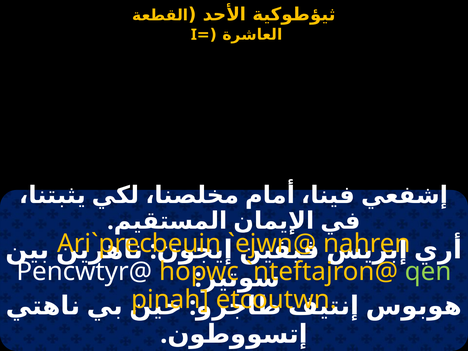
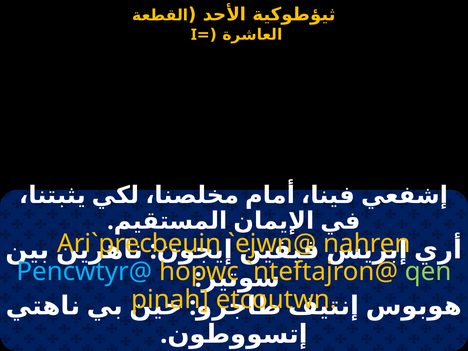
Pencwtyr@ colour: white -> light blue (84, 272)
